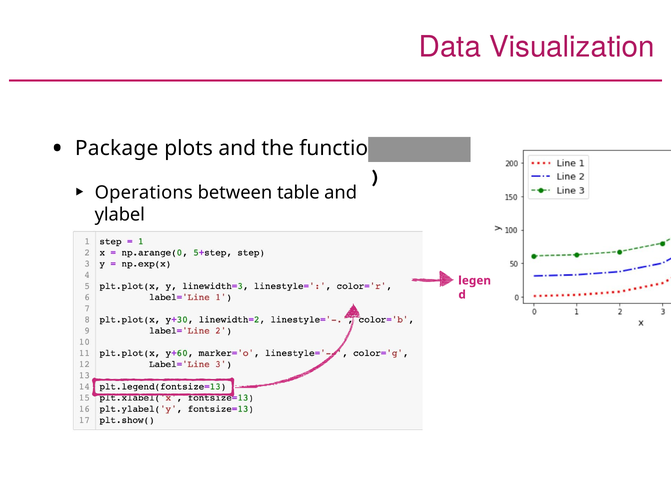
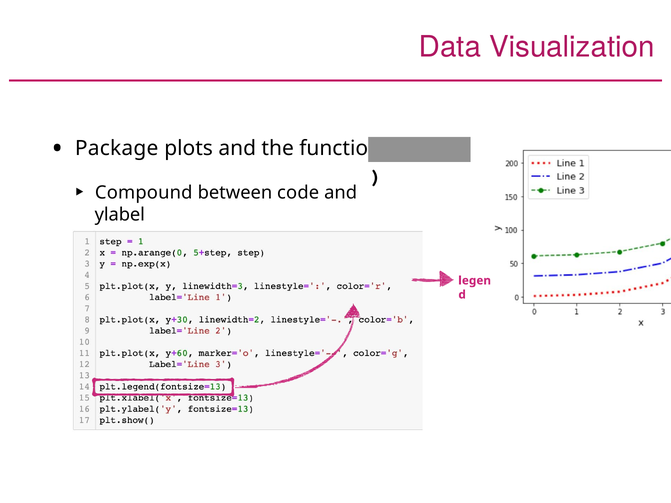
Operations: Operations -> Compound (144, 193)
table: table -> code (298, 193)
